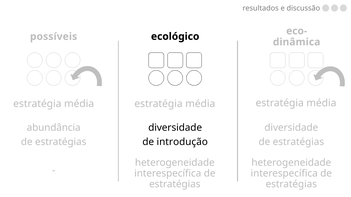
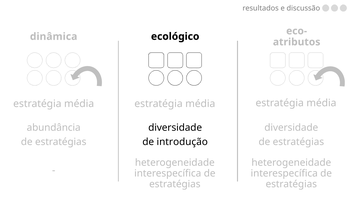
possíveis: possíveis -> dinâmica (54, 37)
dinâmica: dinâmica -> atributos (297, 42)
